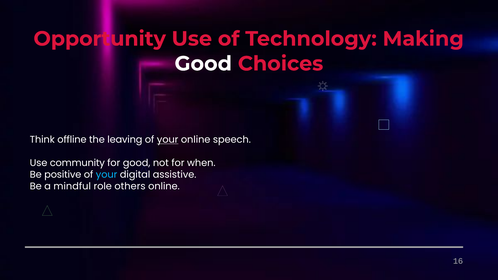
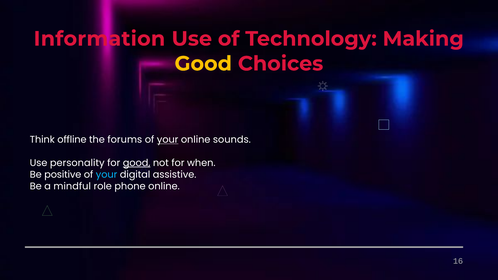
Opportunity: Opportunity -> Information (99, 39)
Good colour: white -> yellow (203, 64)
leaving: leaving -> forums (125, 140)
speech: speech -> sounds (232, 140)
community: community -> personality (77, 163)
good underline: none -> present (137, 163)
others: others -> phone (130, 186)
